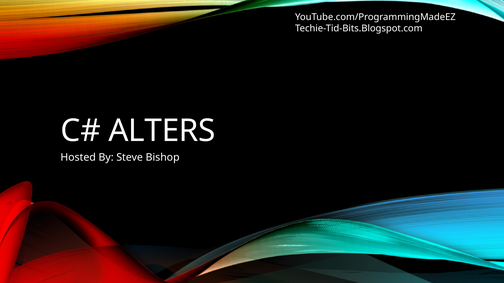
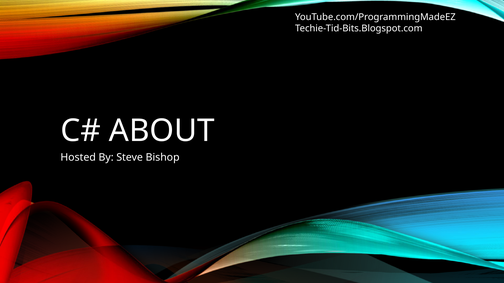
ALTERS: ALTERS -> ABOUT (162, 131)
